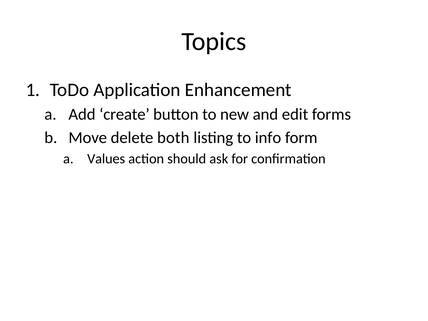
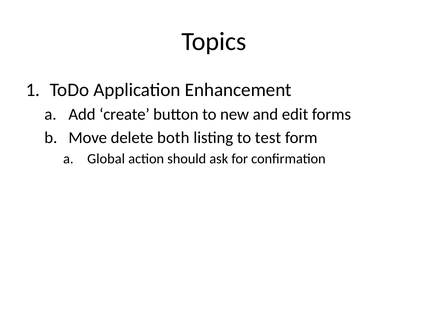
info: info -> test (268, 138)
Values: Values -> Global (106, 159)
